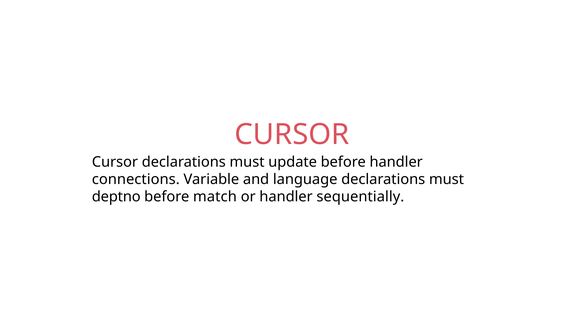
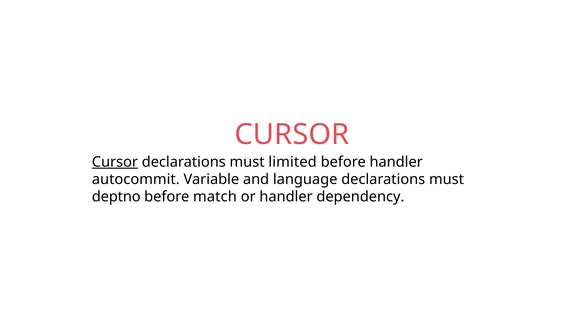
Cursor underline: none -> present (115, 162)
update: update -> limited (293, 162)
connections: connections -> autocommit (136, 180)
sequentially: sequentially -> dependency (360, 197)
